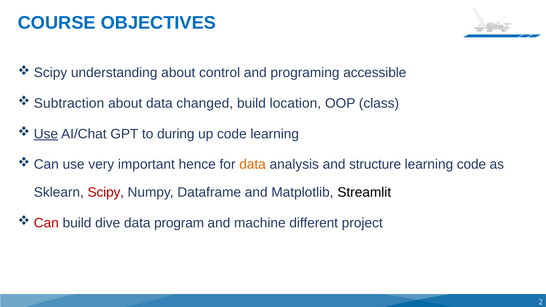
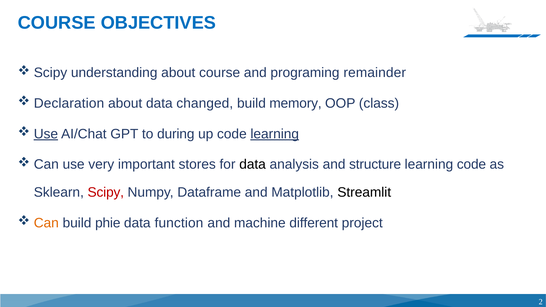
about control: control -> course (220, 73)
accessible: accessible -> remainder (375, 73)
Subtraction: Subtraction -> Declaration (69, 103)
location: location -> memory (296, 103)
learning underline: none -> present (275, 134)
hence: hence -> stores (197, 165)
data colour: orange -> black (253, 165)
Can colour: red -> orange (46, 223)
dive: dive -> phie (108, 223)
program: program -> function (179, 223)
